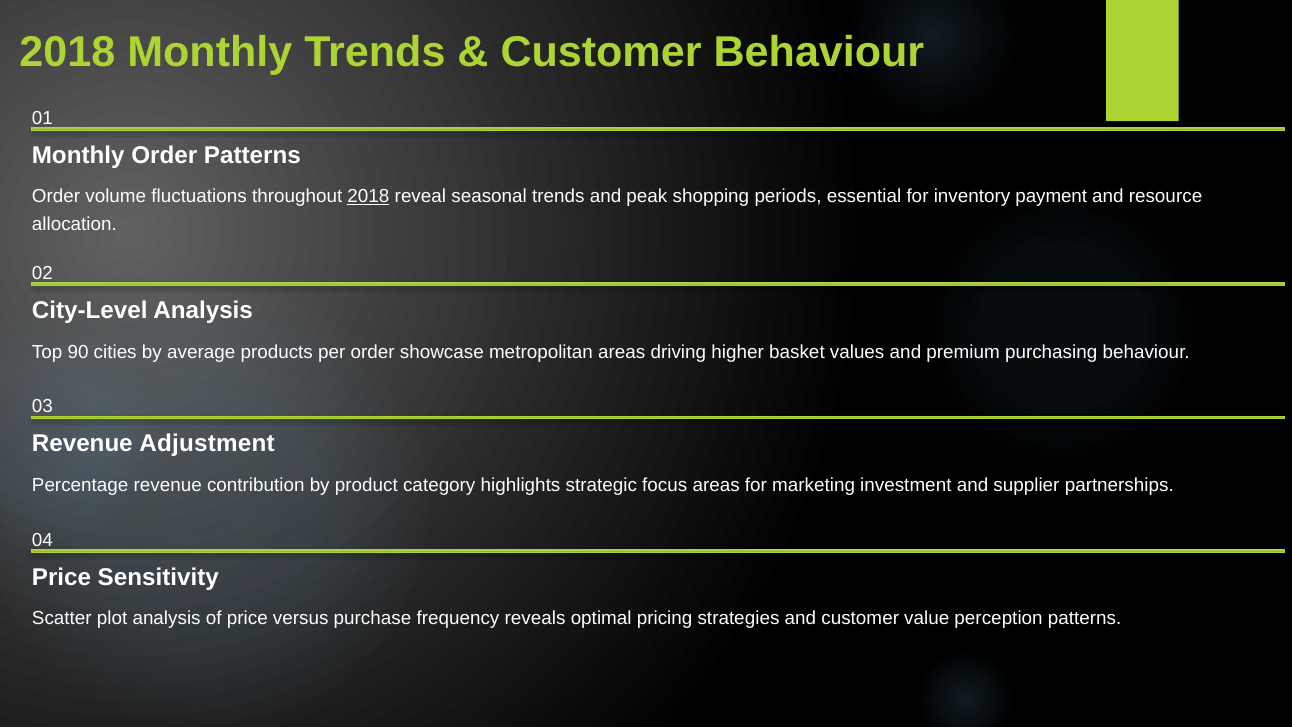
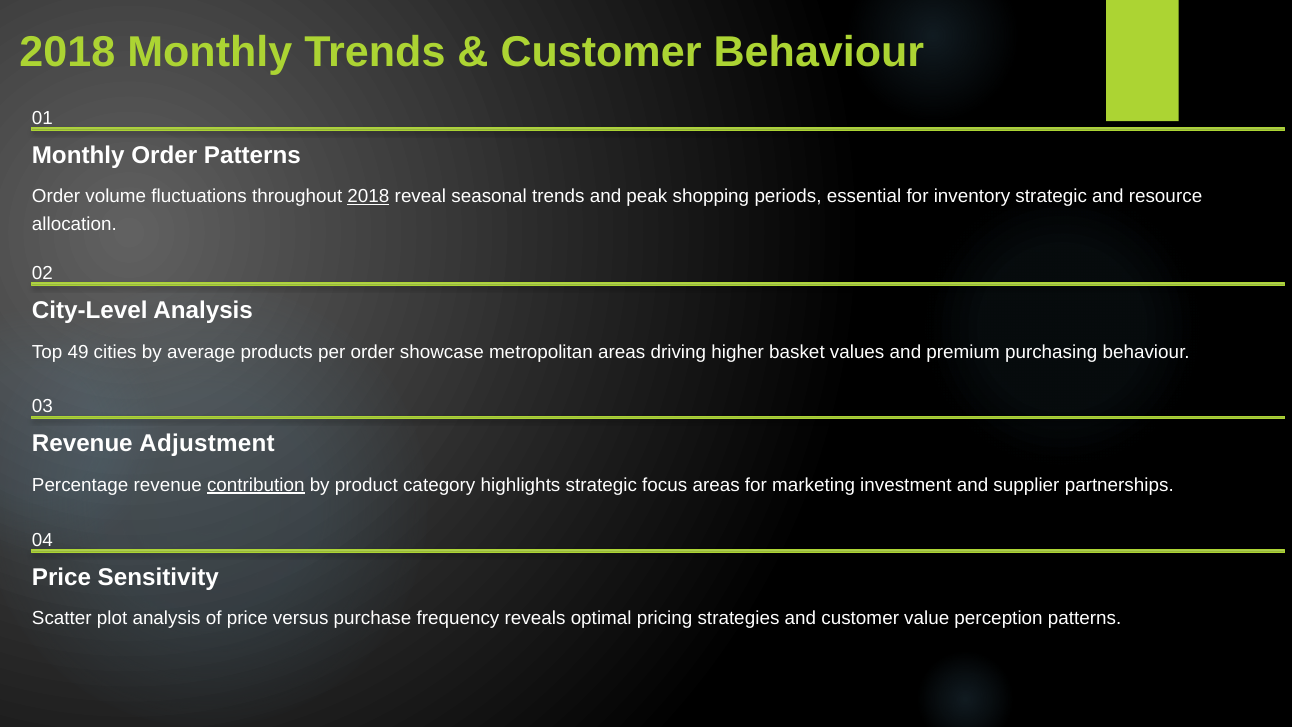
inventory payment: payment -> strategic (1051, 196)
90: 90 -> 49 (78, 352)
contribution underline: none -> present (256, 485)
